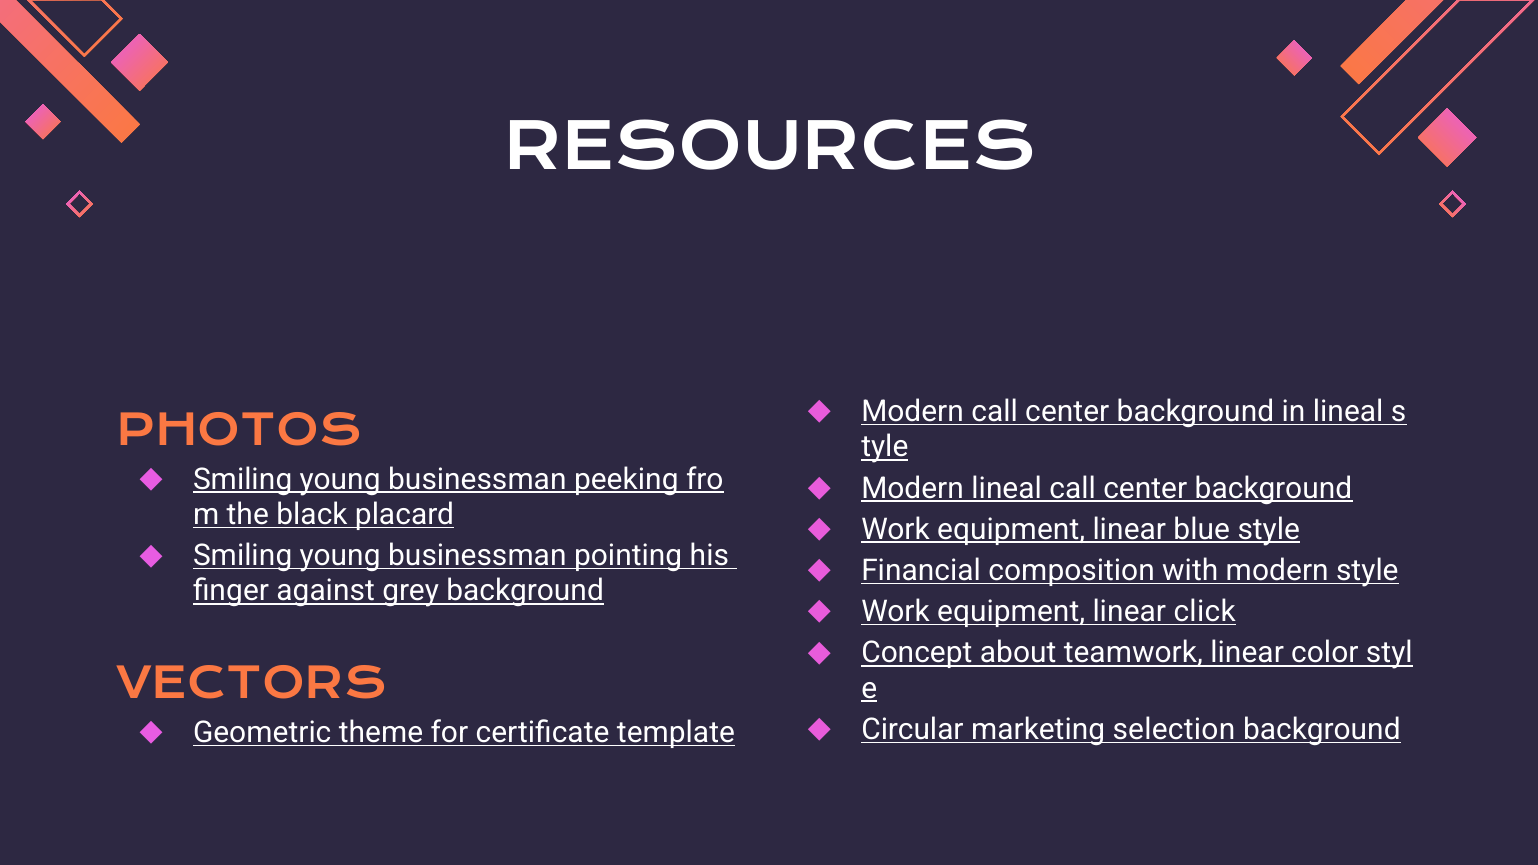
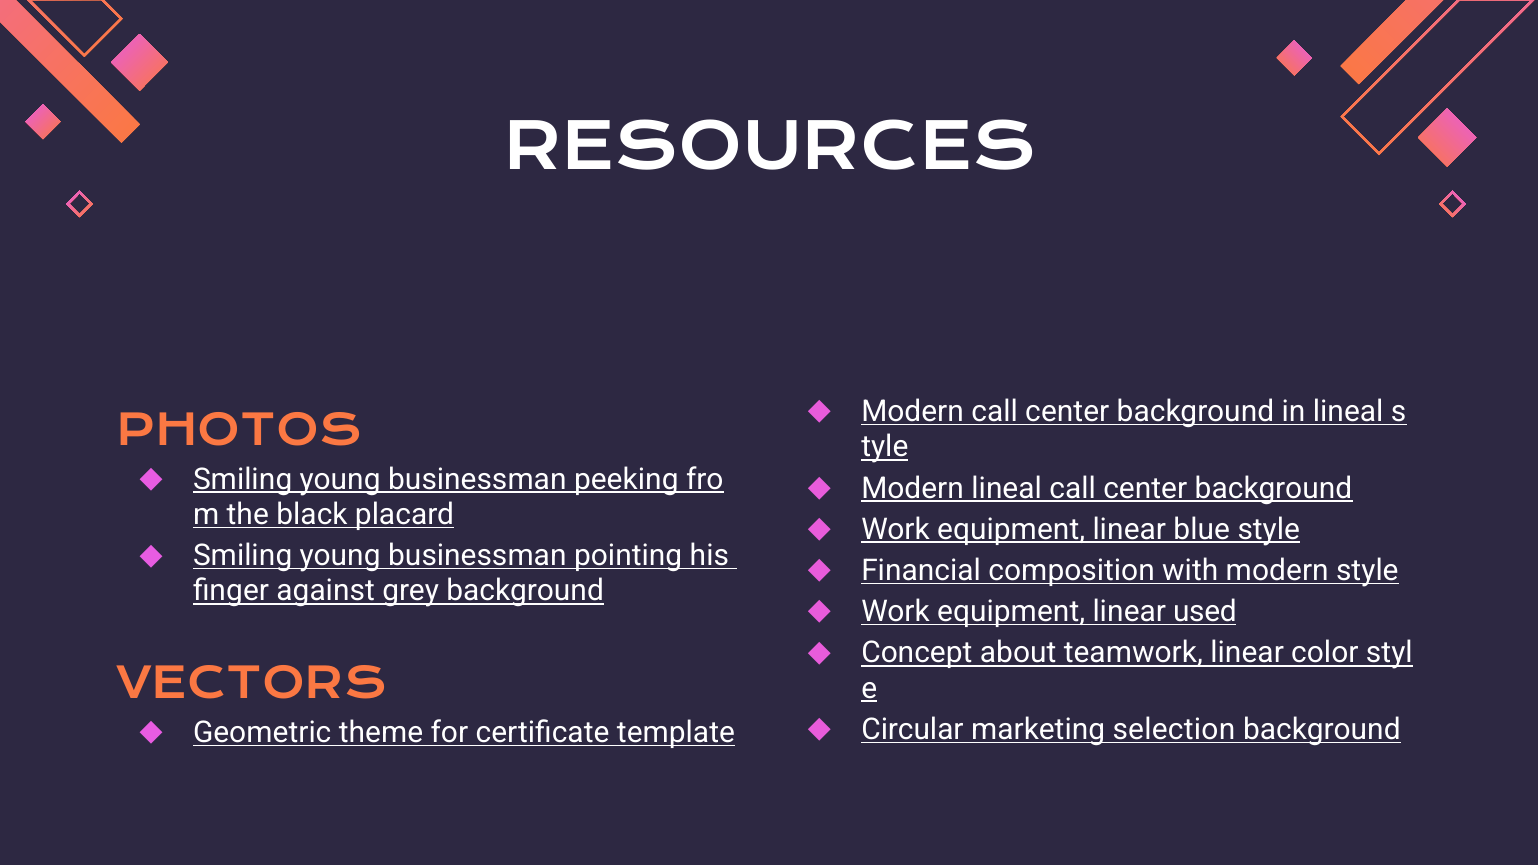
click: click -> used (1205, 612)
